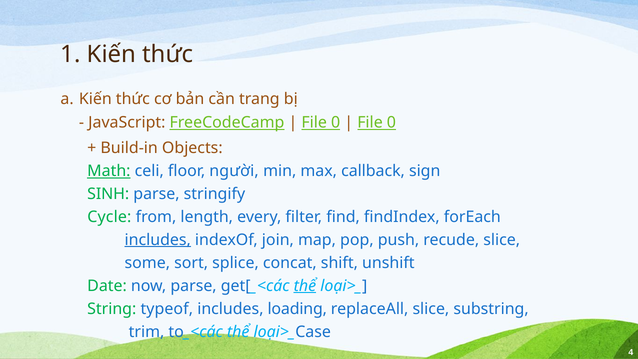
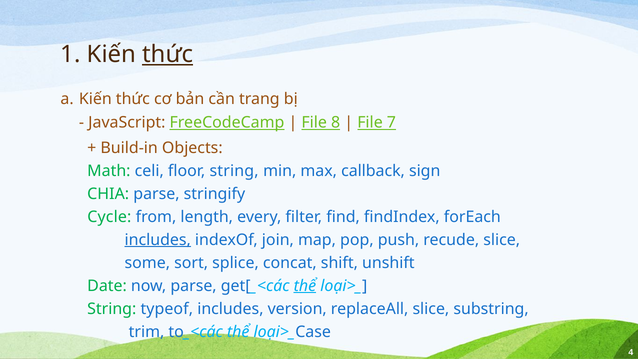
thức underline: none -> present (168, 55)
0: 0 -> 8 (336, 122)
0: 0 -> 7 (391, 122)
Math underline: present -> none (109, 171)
floor người: người -> string (234, 171)
SINH: SINH -> CHIA (108, 194)
loading: loading -> version (297, 309)
